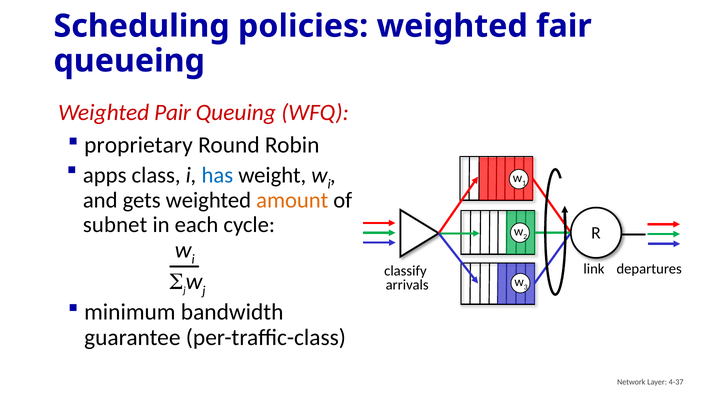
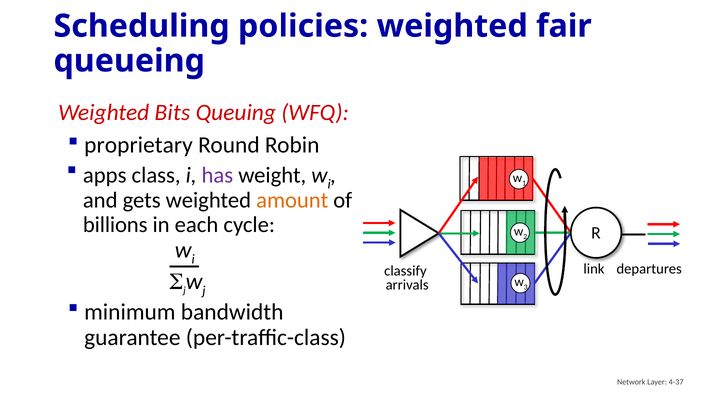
Pair: Pair -> Bits (172, 113)
has colour: blue -> purple (217, 175)
subnet: subnet -> billions (115, 225)
